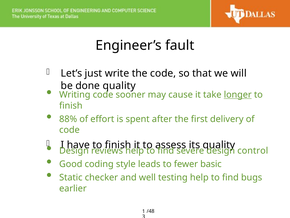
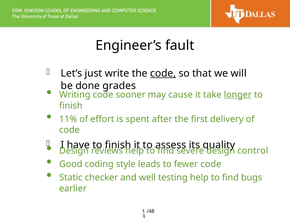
code underline: none -> present (163, 73)
done quality: quality -> grades (119, 85)
88%: 88% -> 11% (68, 119)
fewer basic: basic -> code (211, 164)
